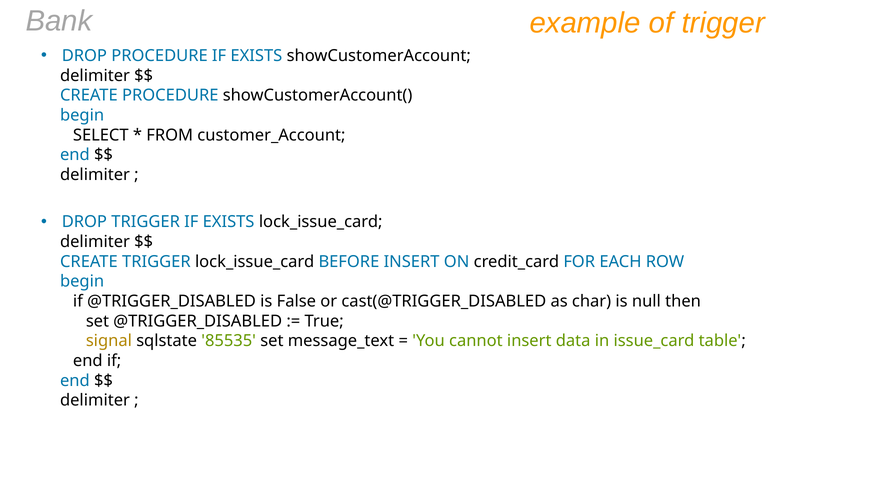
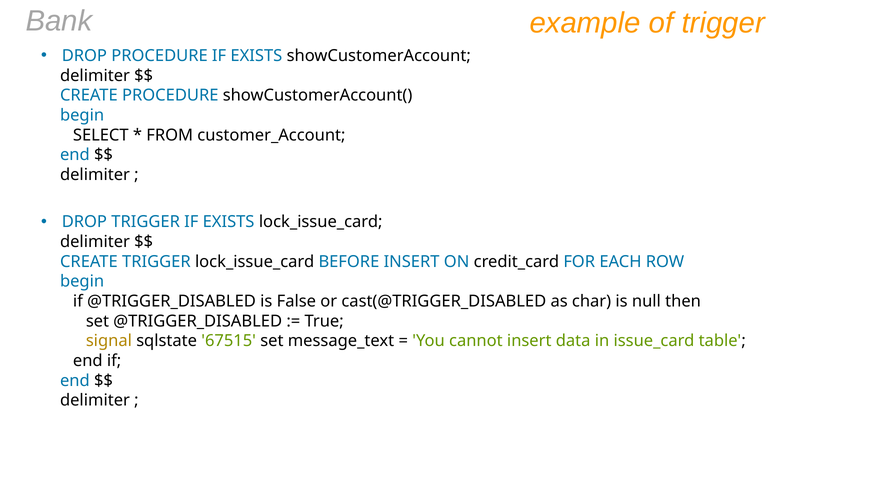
85535: 85535 -> 67515 (229, 341)
